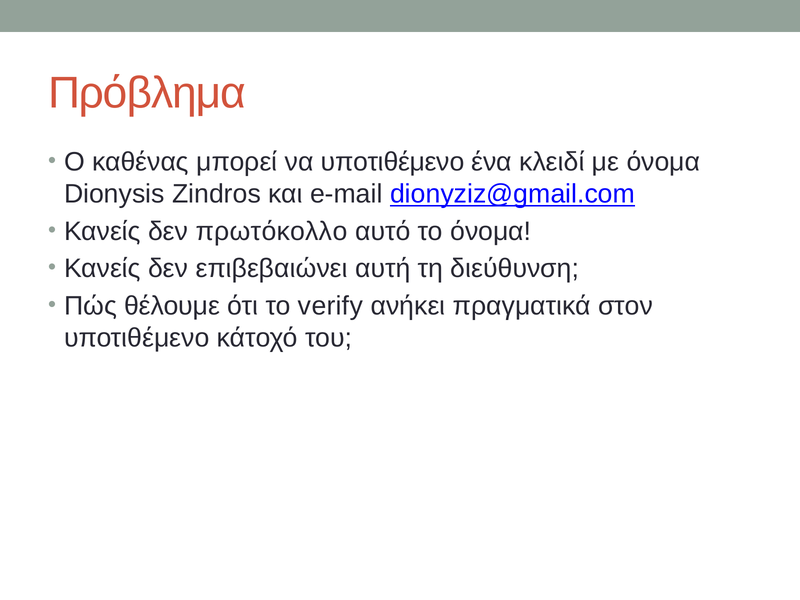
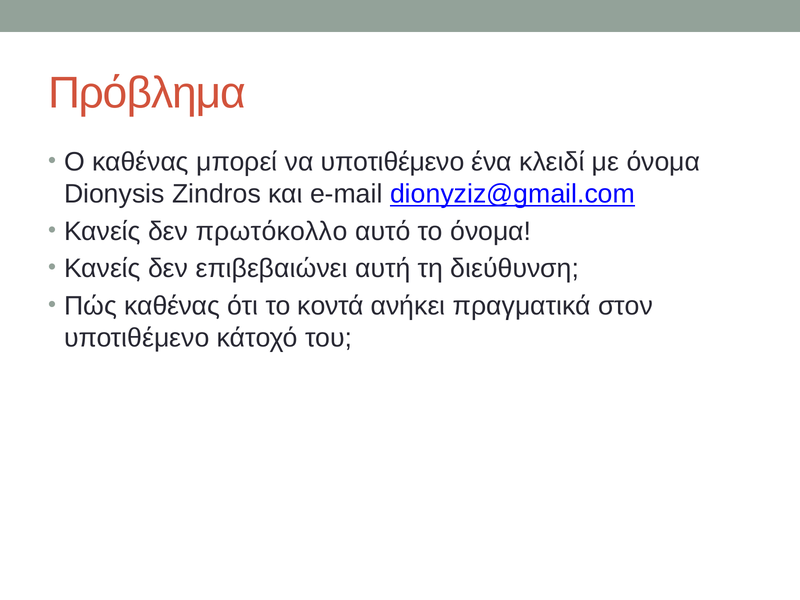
Πώς θέλουμε: θέλουμε -> καθένας (172, 306)
verify: verify -> κοντά (331, 306)
